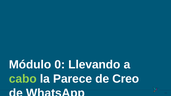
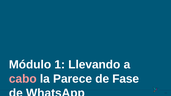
0: 0 -> 1 (60, 65)
cabo colour: light green -> pink (23, 79)
Creo: Creo -> Fase (126, 79)
